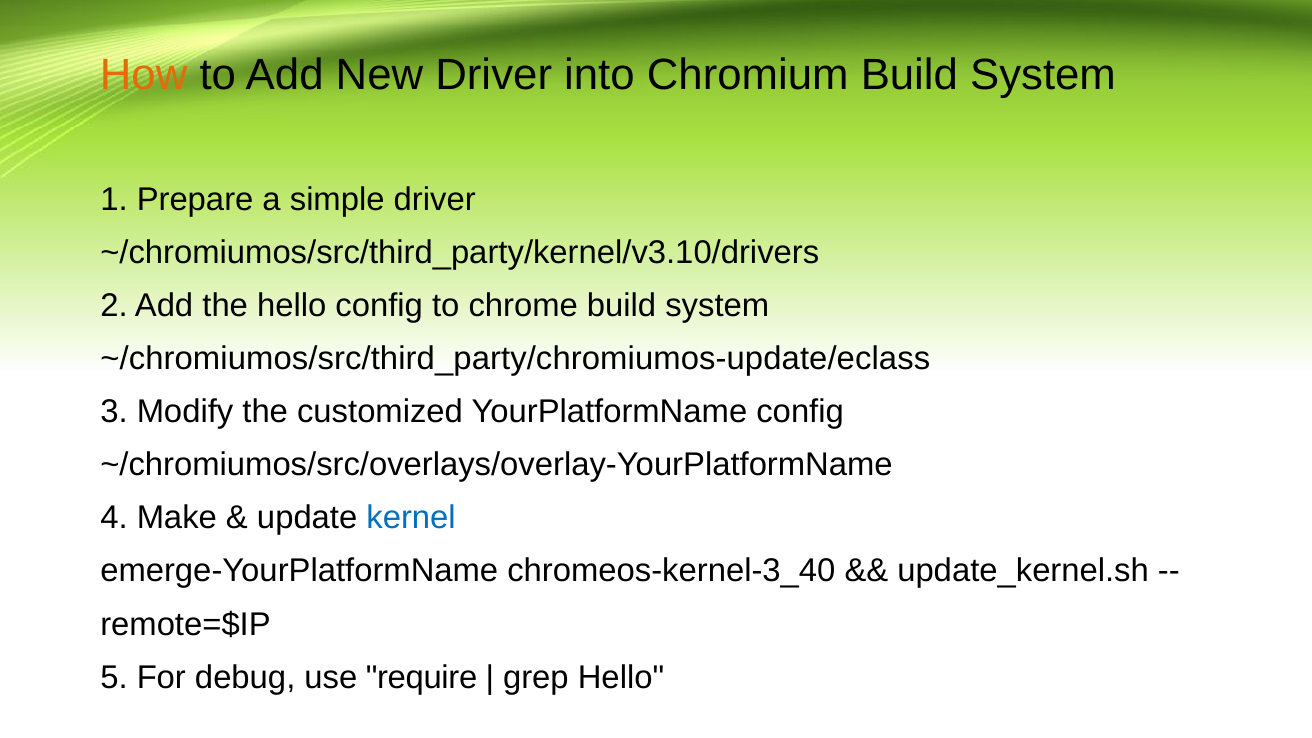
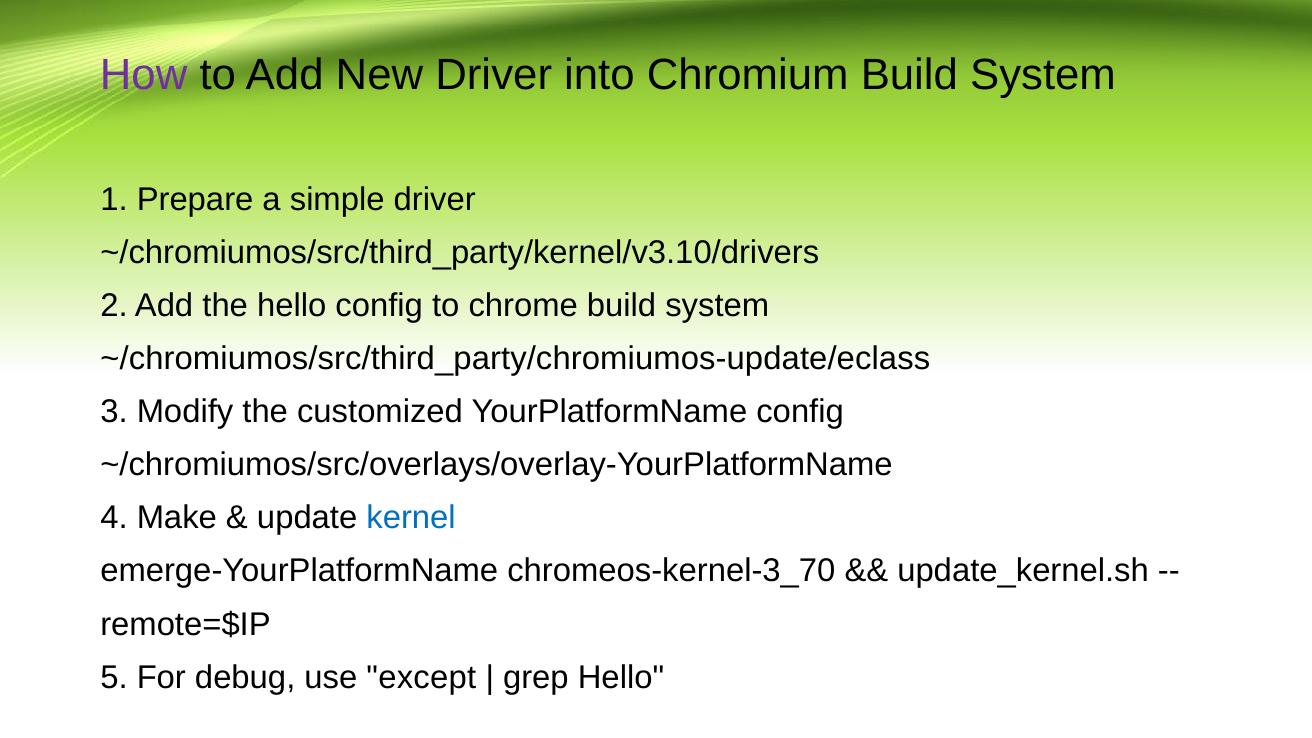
How colour: orange -> purple (144, 76)
chromeos-kernel-3_40: chromeos-kernel-3_40 -> chromeos-kernel-3_70 (671, 571)
require: require -> except (421, 677)
